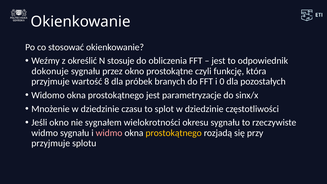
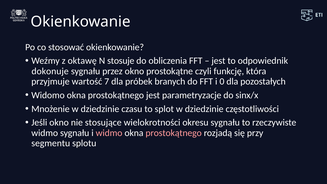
określić: określić -> oktawę (82, 61)
8: 8 -> 7 (107, 81)
sygnałem: sygnałem -> stosujące (103, 123)
prostokątnego colour: yellow -> pink (174, 133)
przyjmuje: przyjmuje -> segmentu (51, 143)
